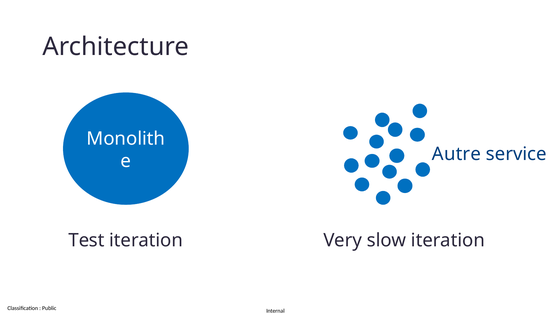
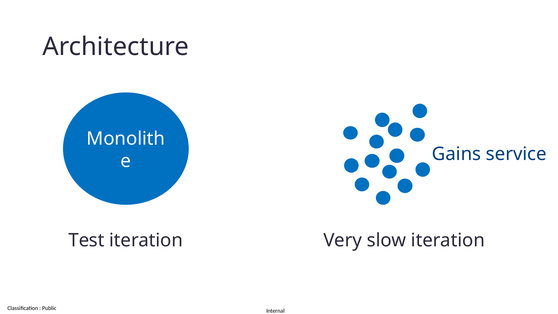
Autre: Autre -> Gains (457, 154)
